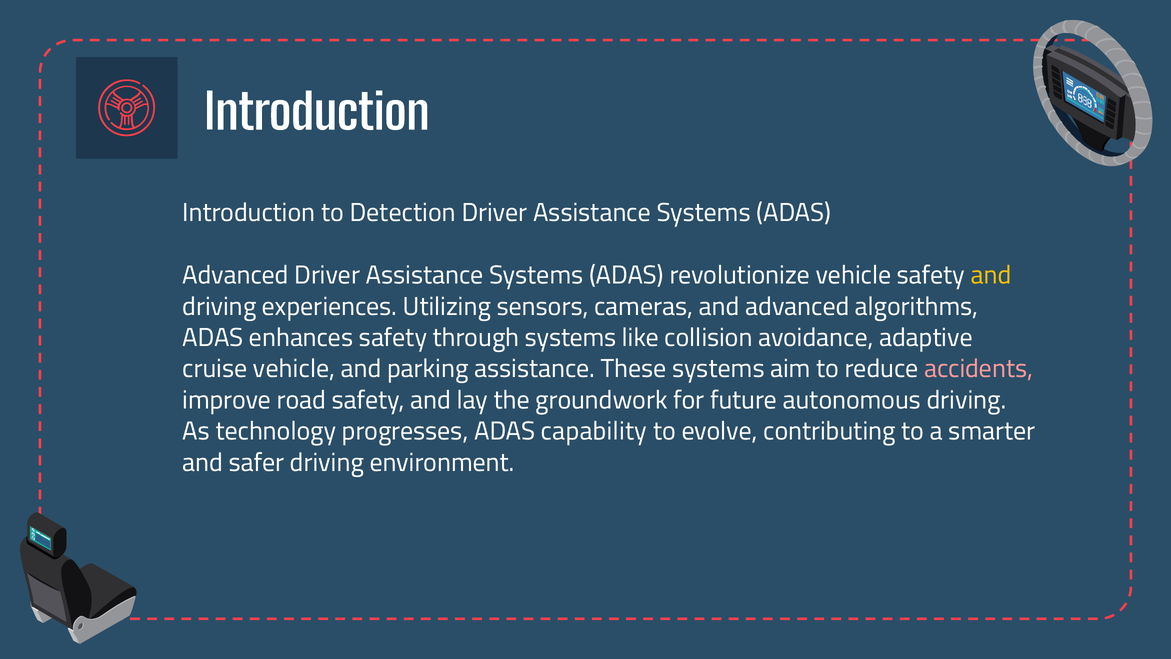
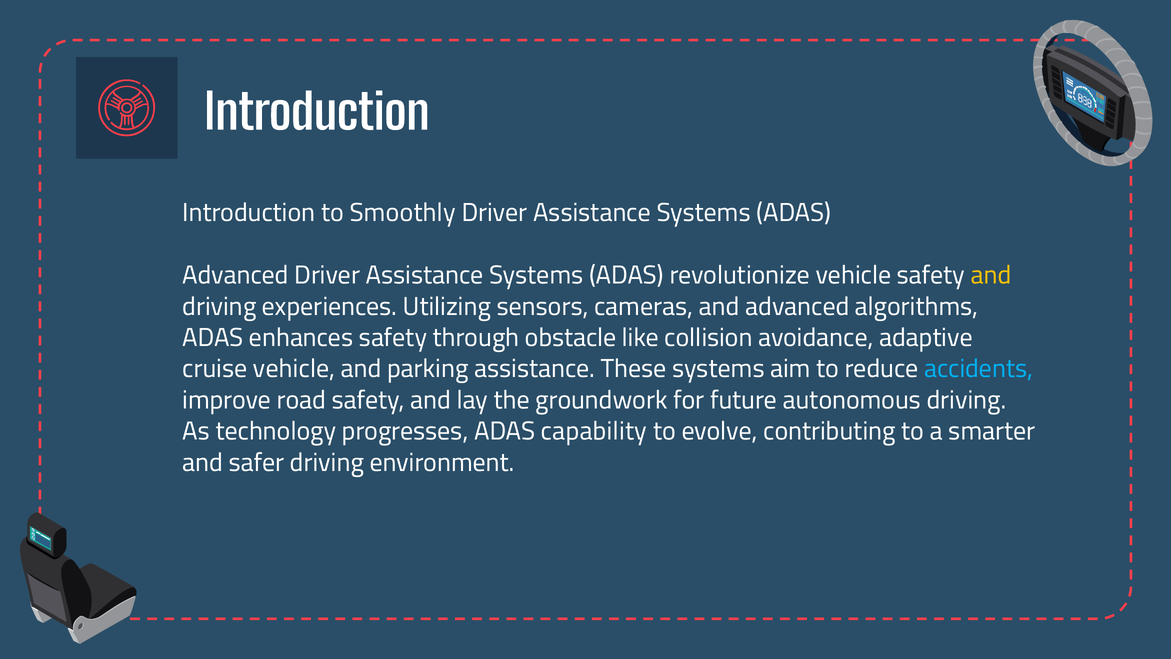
Detection: Detection -> Smoothly (403, 213)
through systems: systems -> obstacle (571, 338)
accidents colour: pink -> light blue (979, 369)
